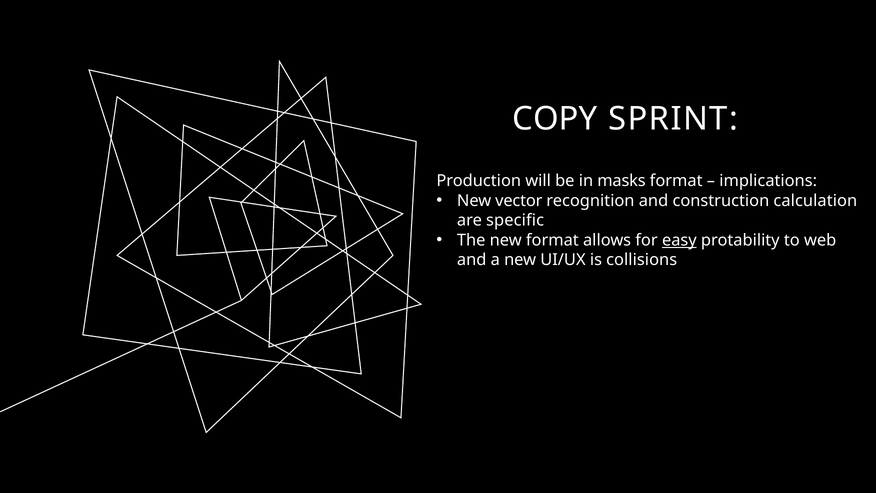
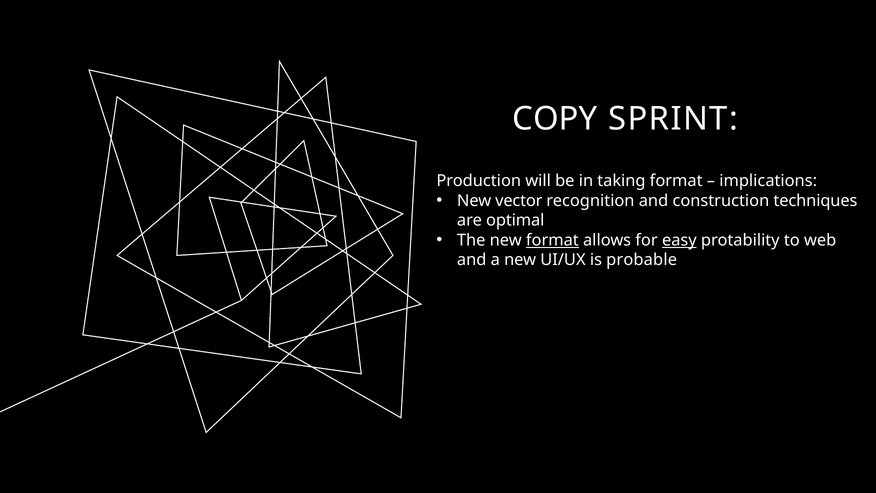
masks: masks -> taking (621, 181)
calculation: calculation -> techniques (815, 201)
specific: specific -> optimal (515, 220)
format underline: none -> present (552, 240)
collisions: collisions -> probable (642, 260)
